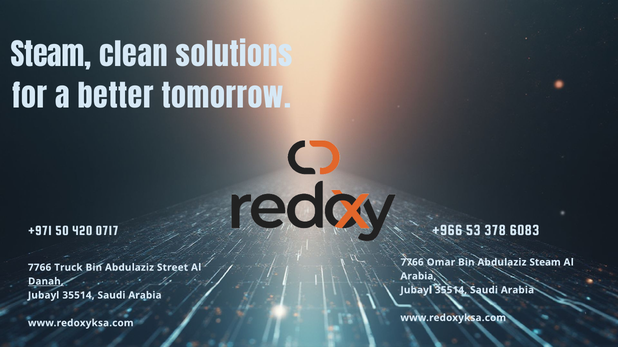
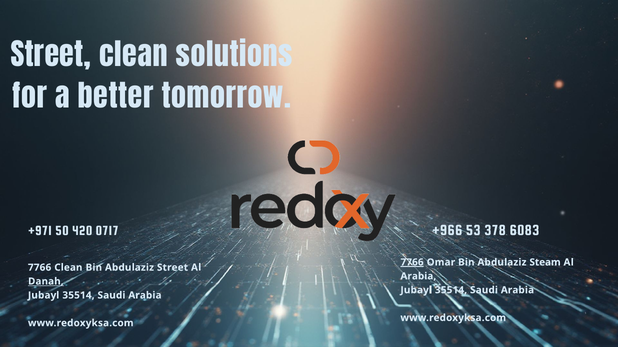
Steam: Steam -> Street (51, 56)
7766 underline: none -> present (412, 263)
7766 Truck: Truck -> Clean (68, 268)
